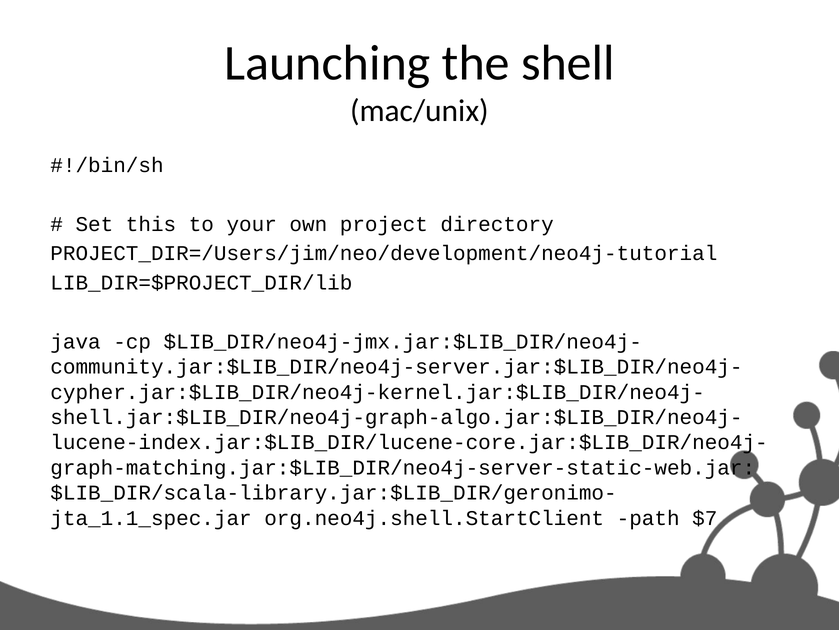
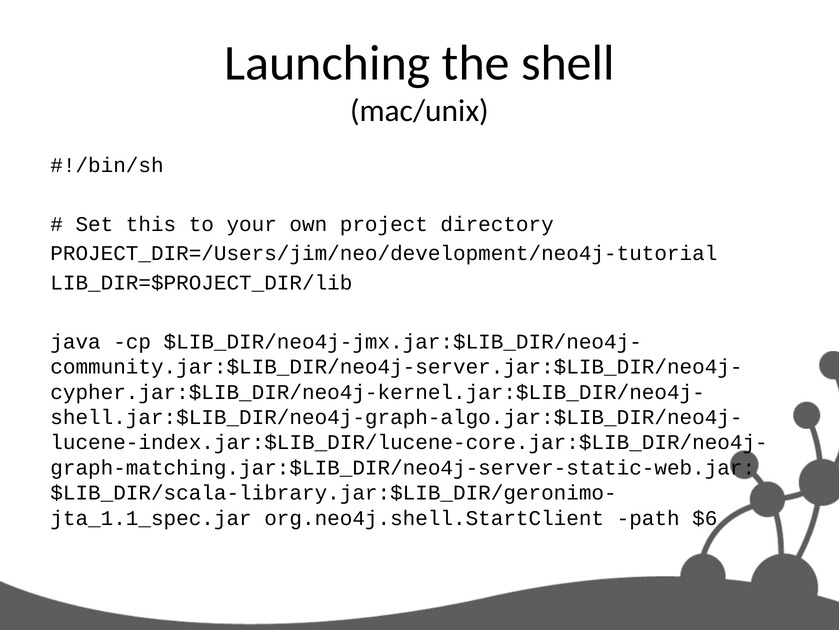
$7: $7 -> $6 (705, 517)
